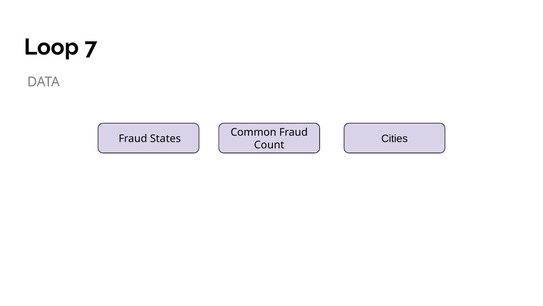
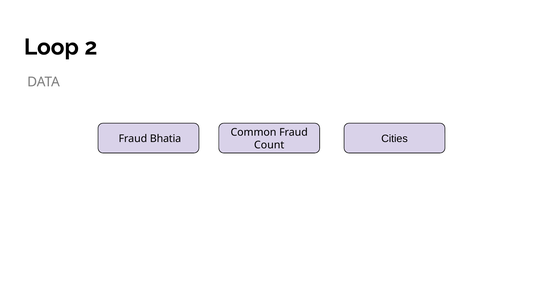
7: 7 -> 2 (91, 47)
States: States -> Bhatia (166, 139)
